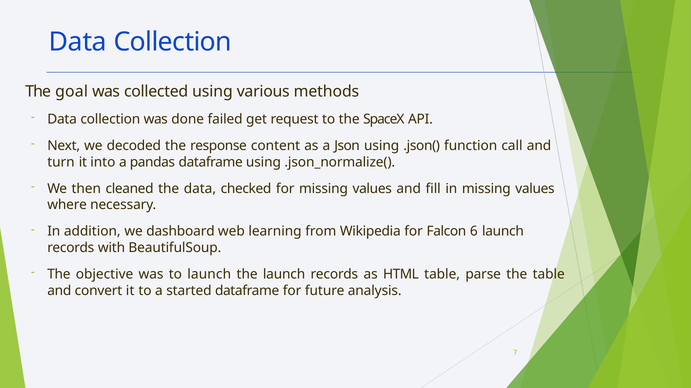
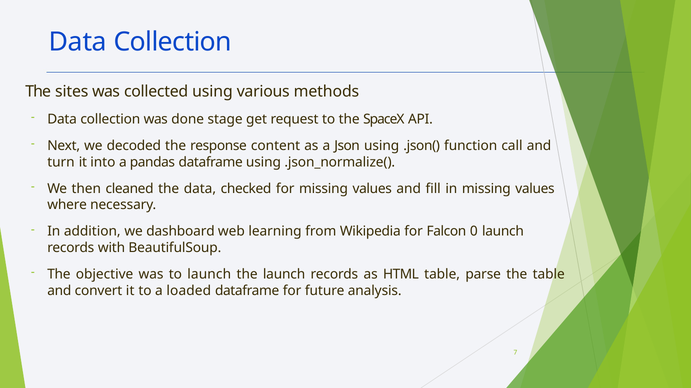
goal: goal -> sites (72, 92)
failed: failed -> stage (225, 120)
6: 6 -> 0 (474, 232)
started: started -> loaded (189, 291)
